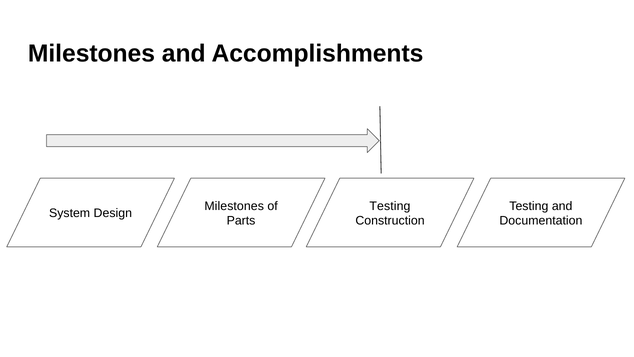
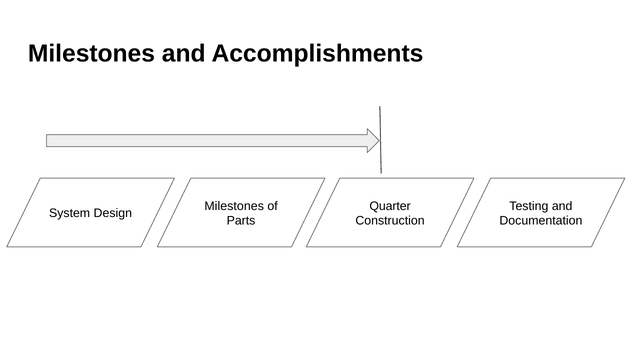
Testing: Testing -> Quarter (390, 206)
